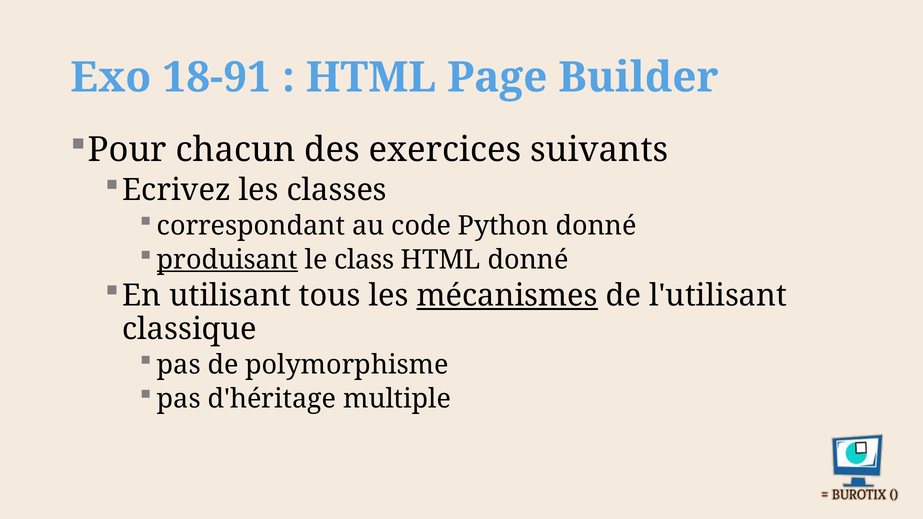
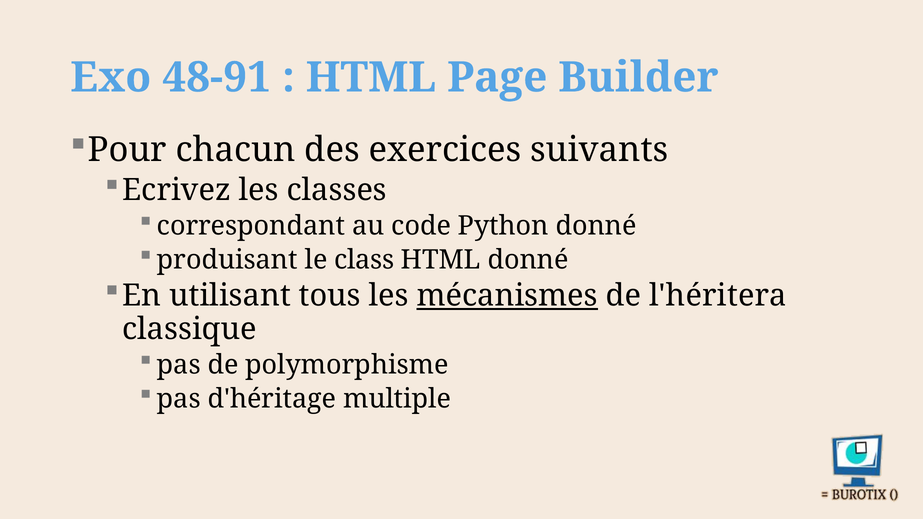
18-91: 18-91 -> 48-91 (217, 78)
produisant underline: present -> none (227, 260)
l'utilisant: l'utilisant -> l'héritera (718, 296)
